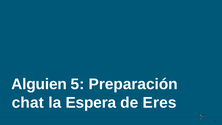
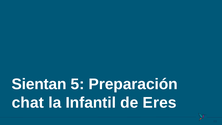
Alguien: Alguien -> Sientan (39, 84)
Espera: Espera -> Infantil (91, 103)
